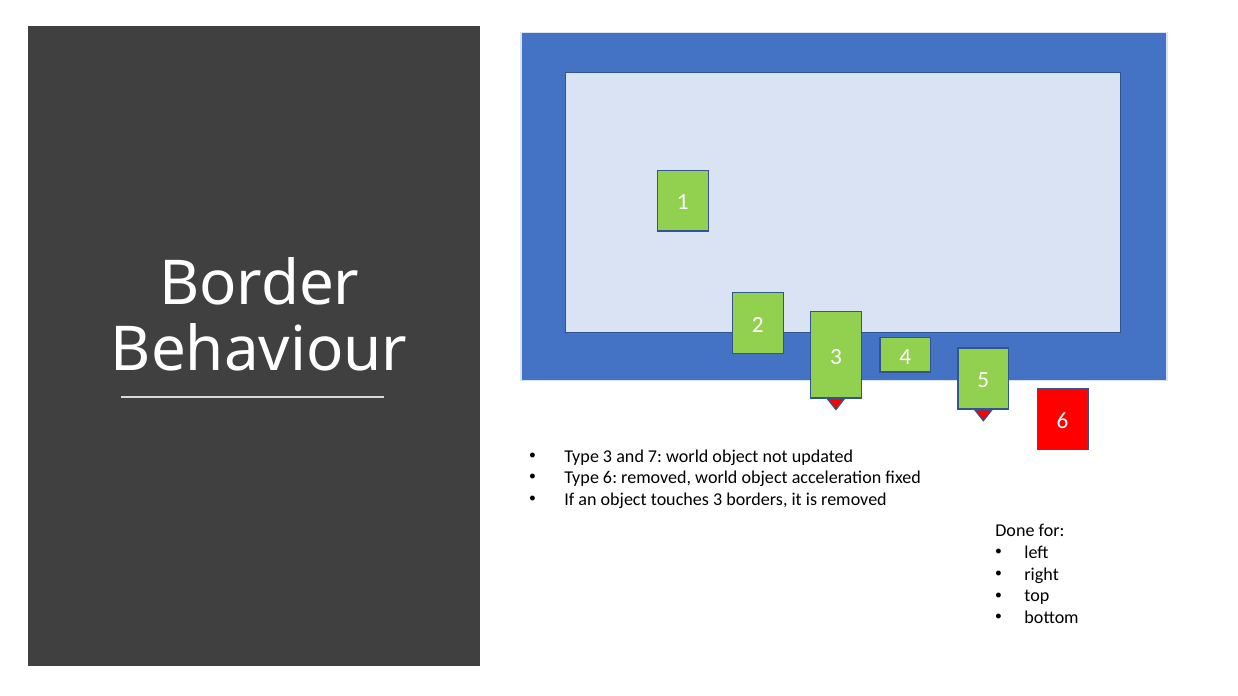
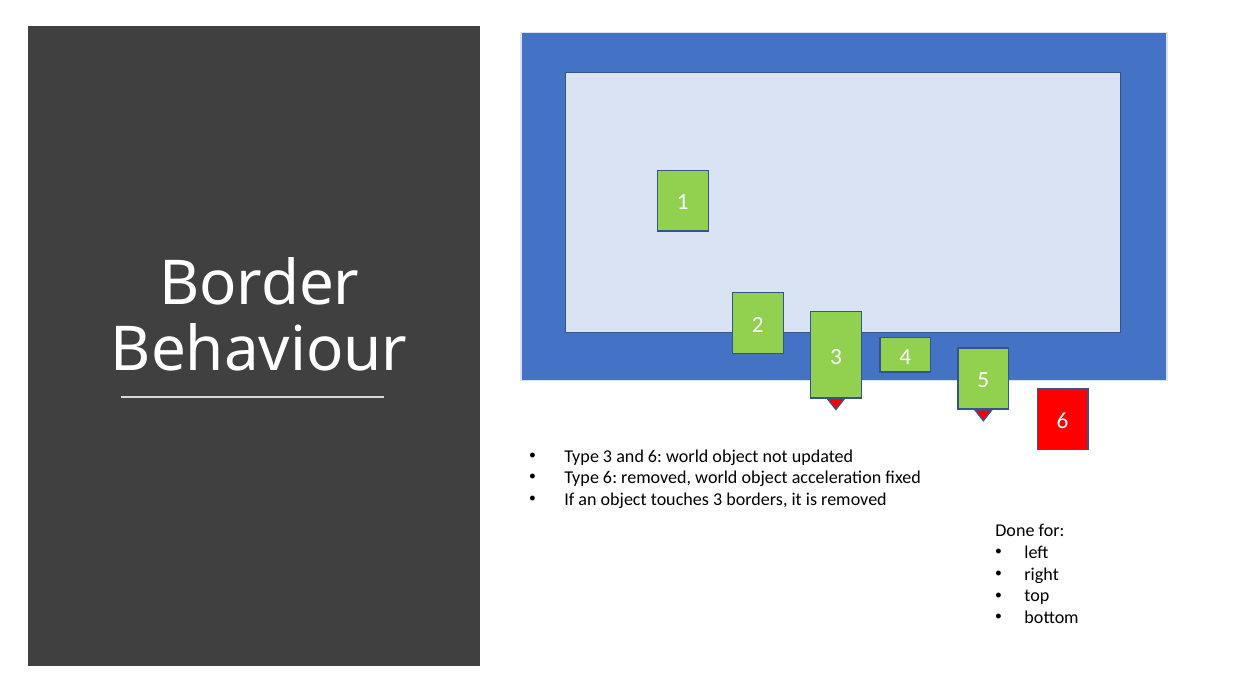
and 7: 7 -> 6 (655, 456)
